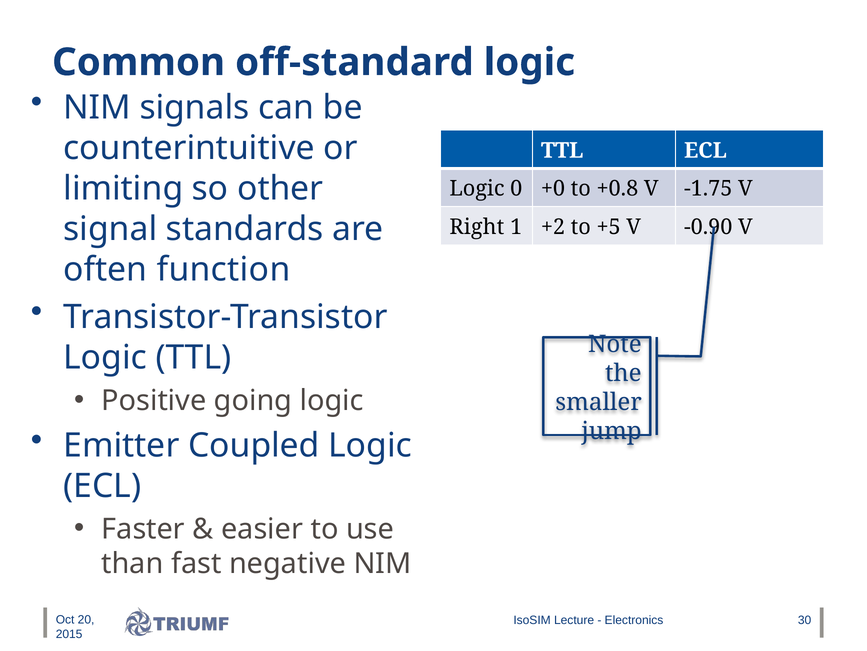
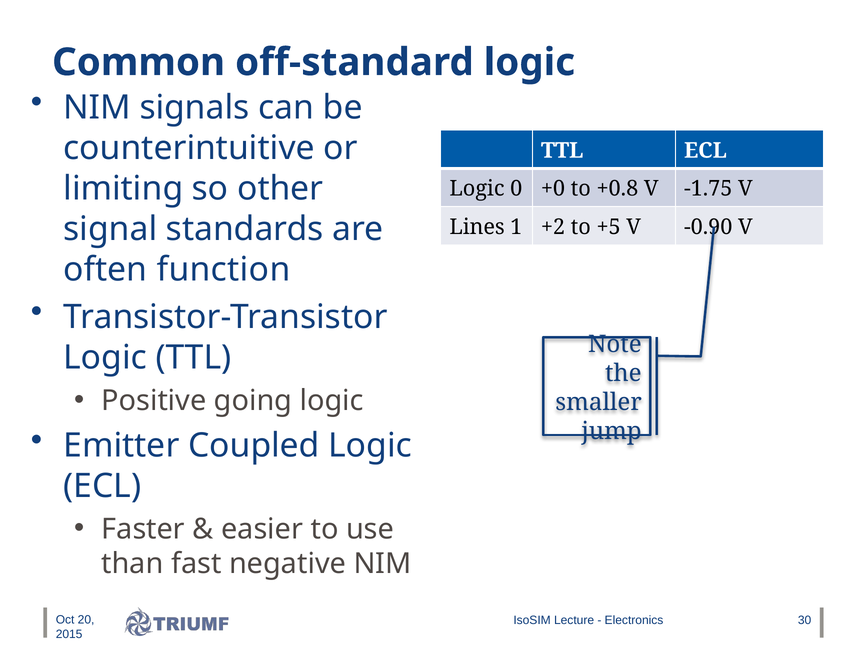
Right: Right -> Lines (477, 227)
